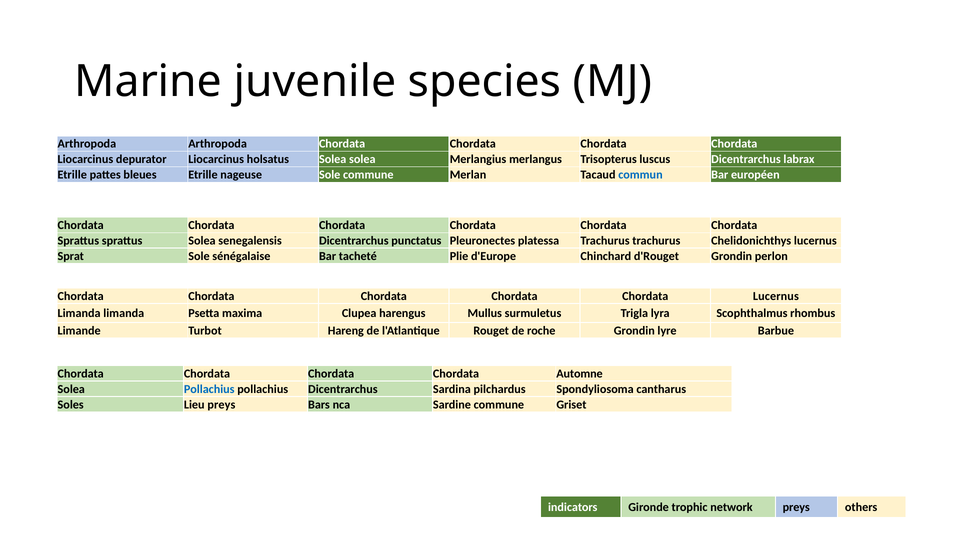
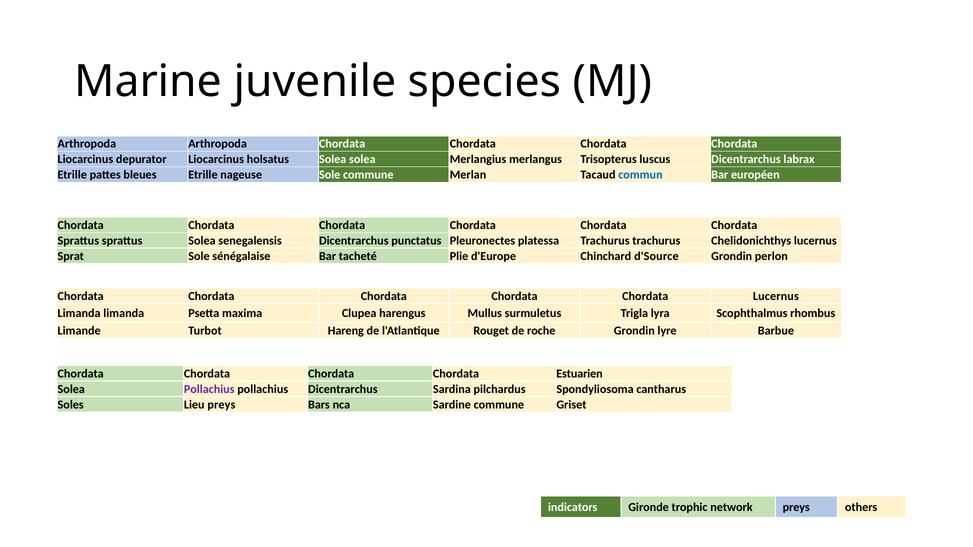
d'Rouget: d'Rouget -> d'Source (656, 256)
Automne: Automne -> Estuarien (580, 374)
Pollachius colour: blue -> purple (209, 389)
